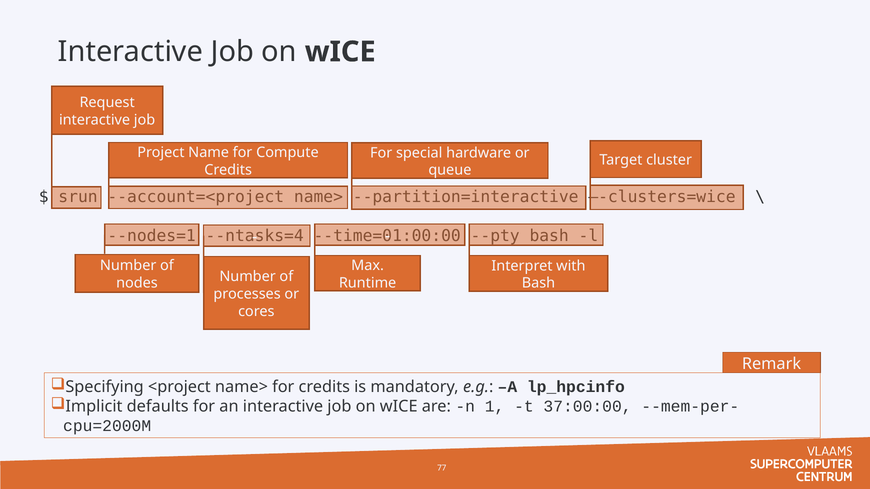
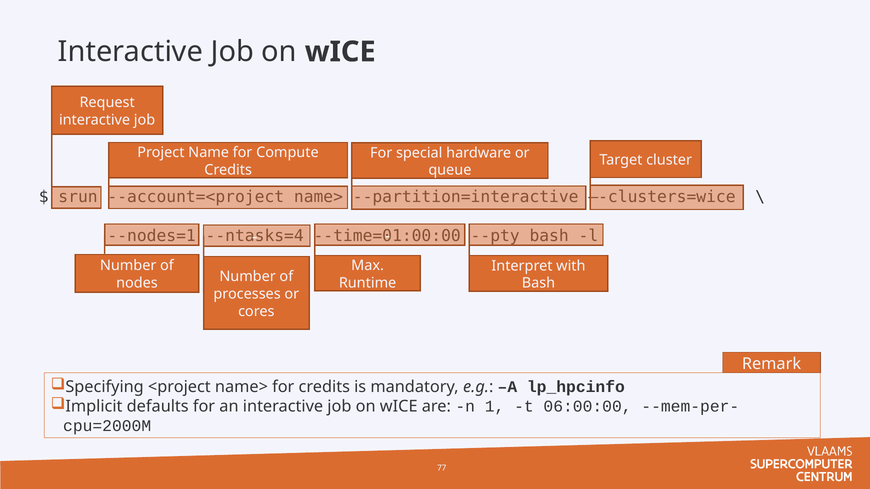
37:00:00: 37:00:00 -> 06:00:00 (588, 407)
